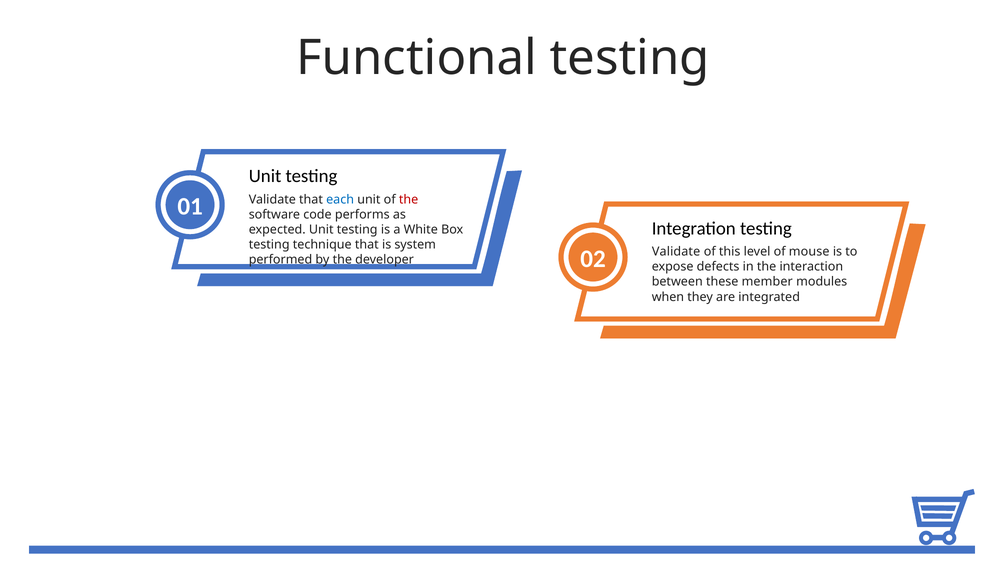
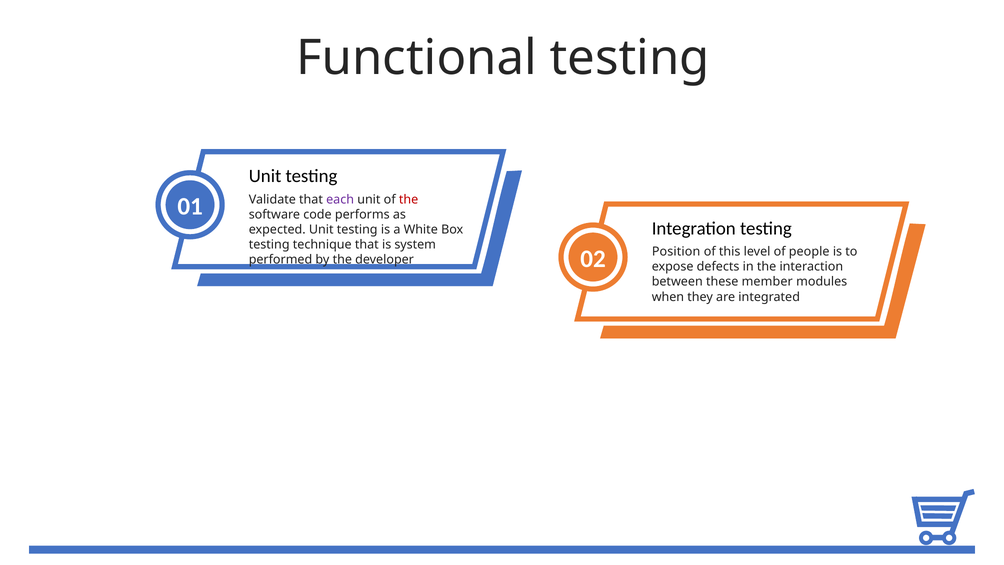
each colour: blue -> purple (340, 199)
Validate: Validate -> Position (676, 252)
mouse: mouse -> people (809, 252)
